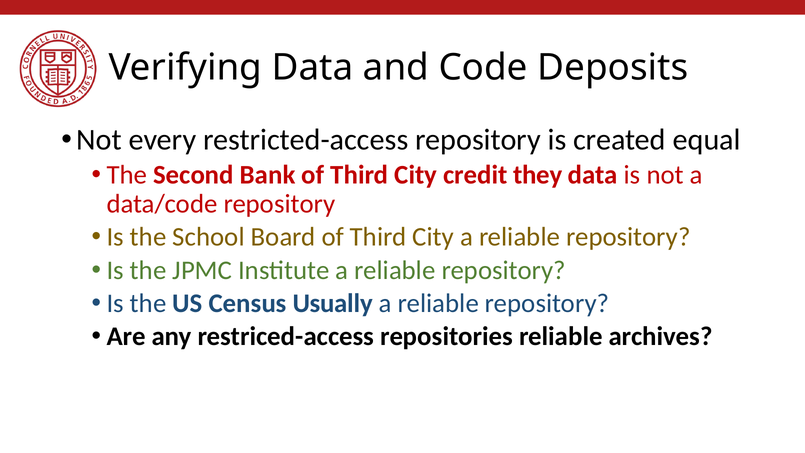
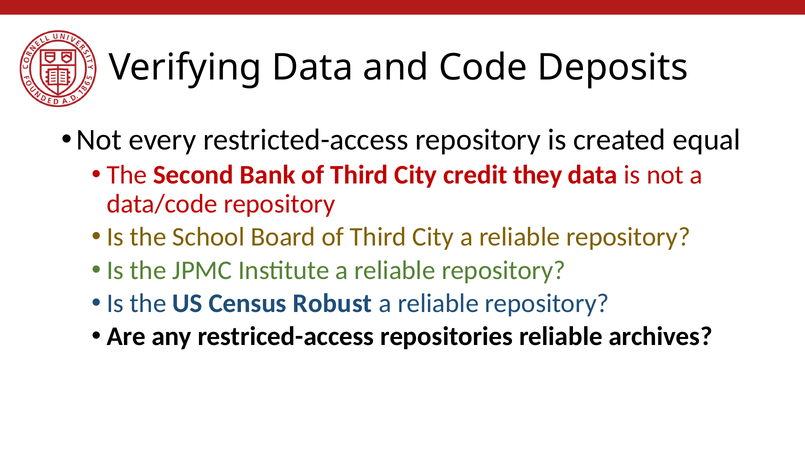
Usually: Usually -> Robust (332, 303)
